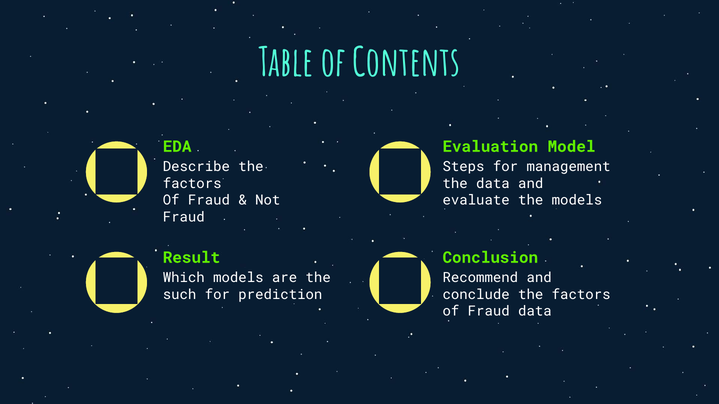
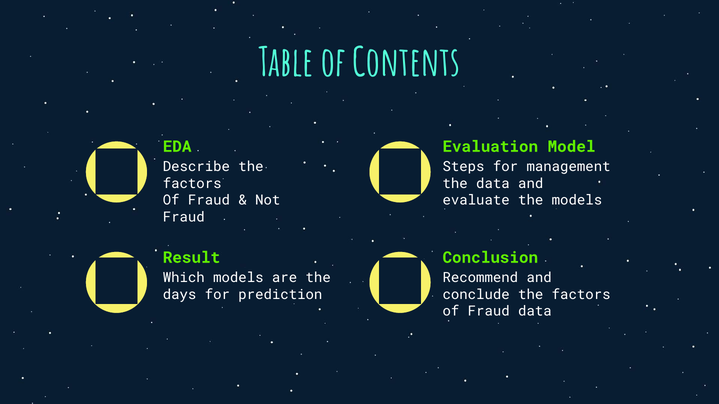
such: such -> days (180, 295)
